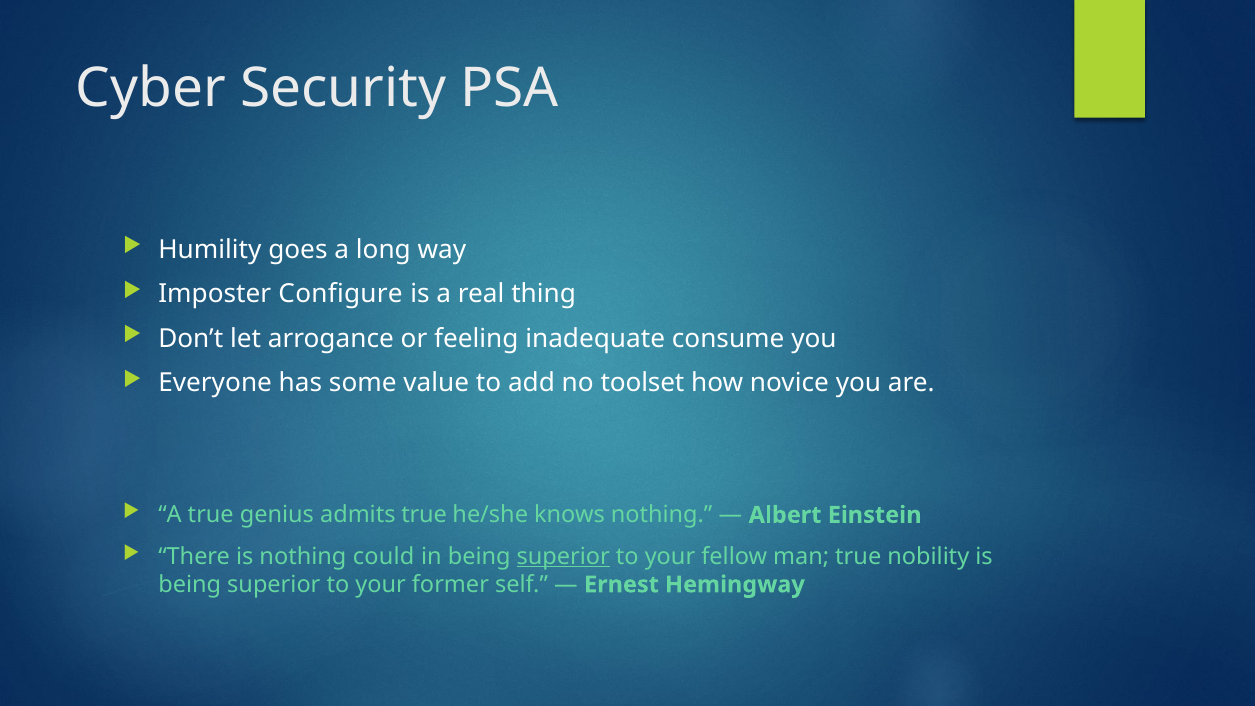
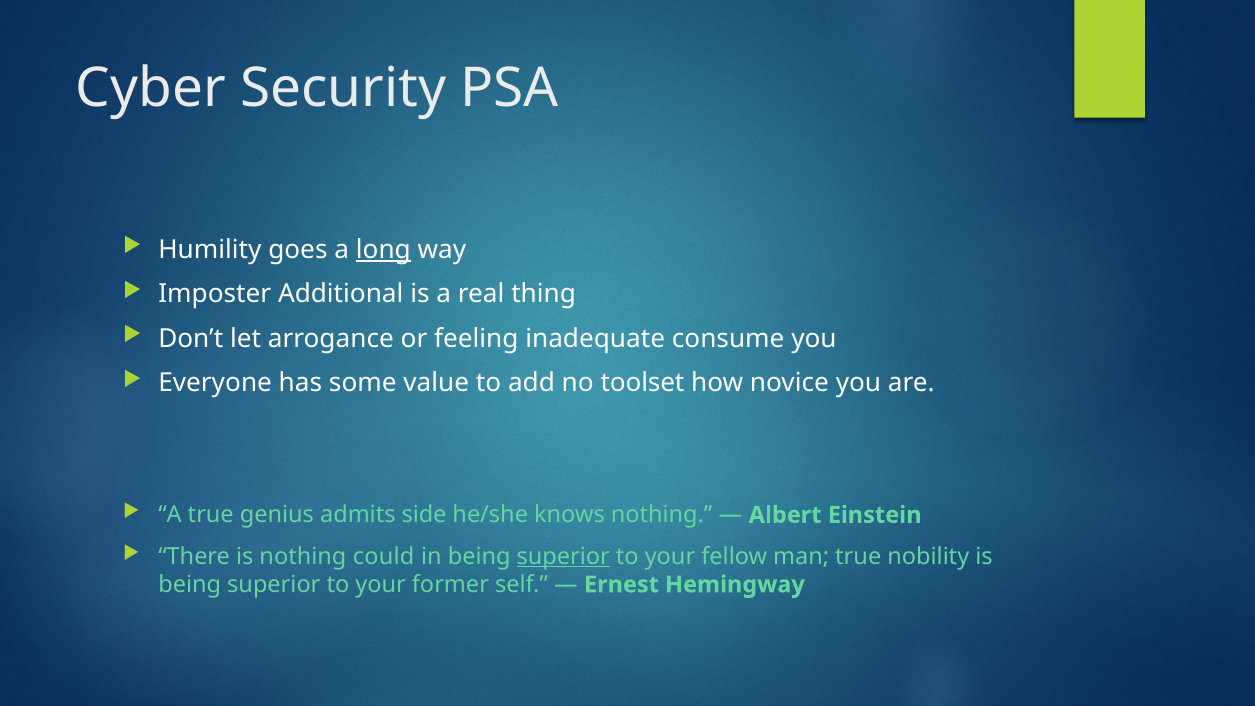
long underline: none -> present (383, 250)
Configure: Configure -> Additional (341, 294)
admits true: true -> side (424, 515)
